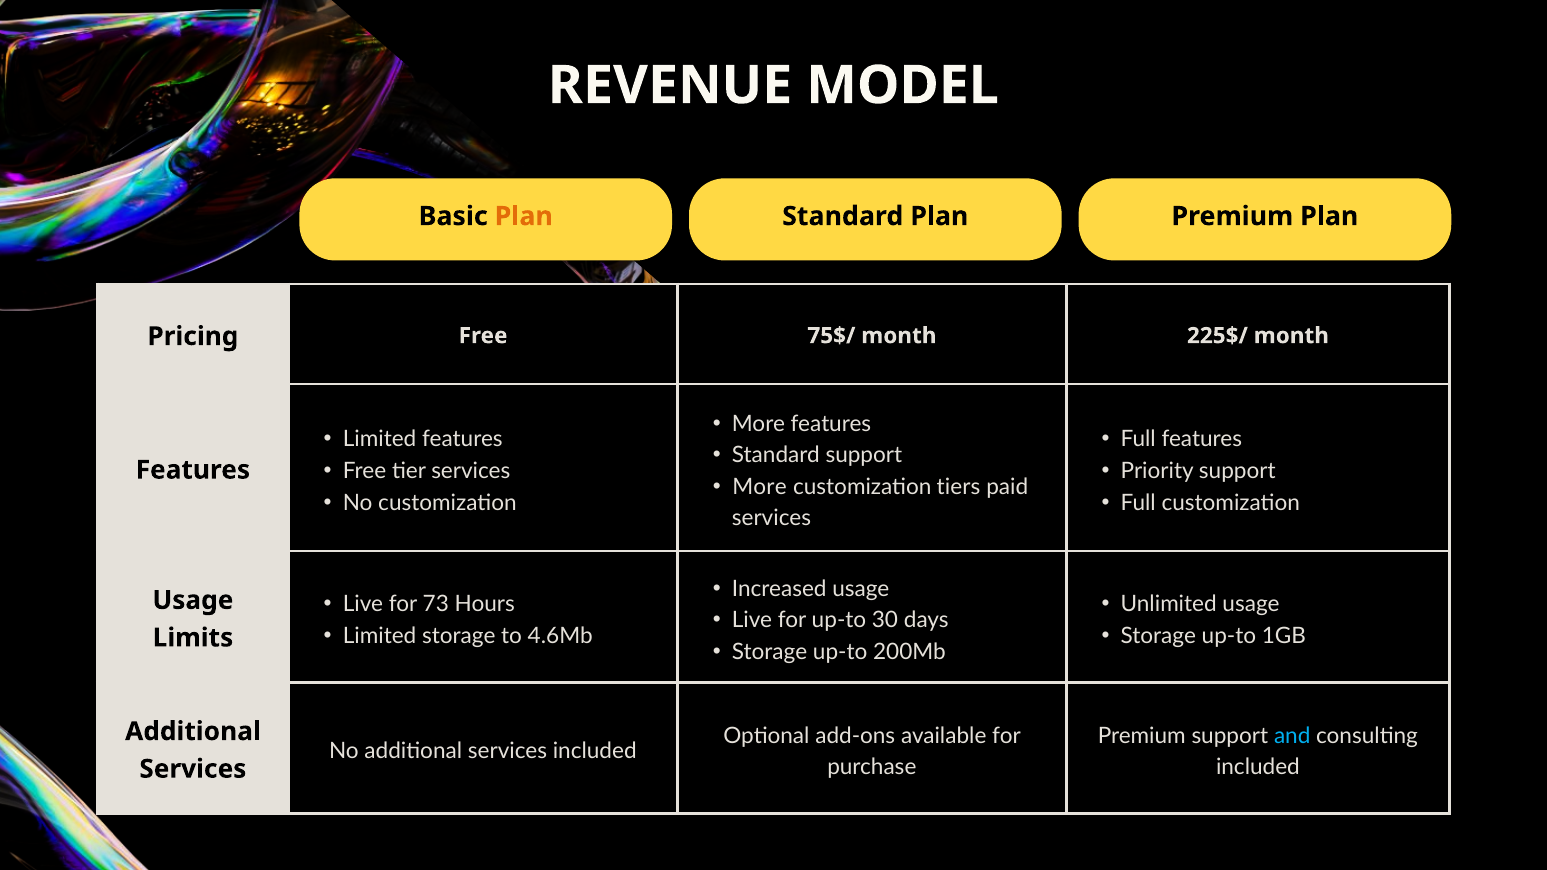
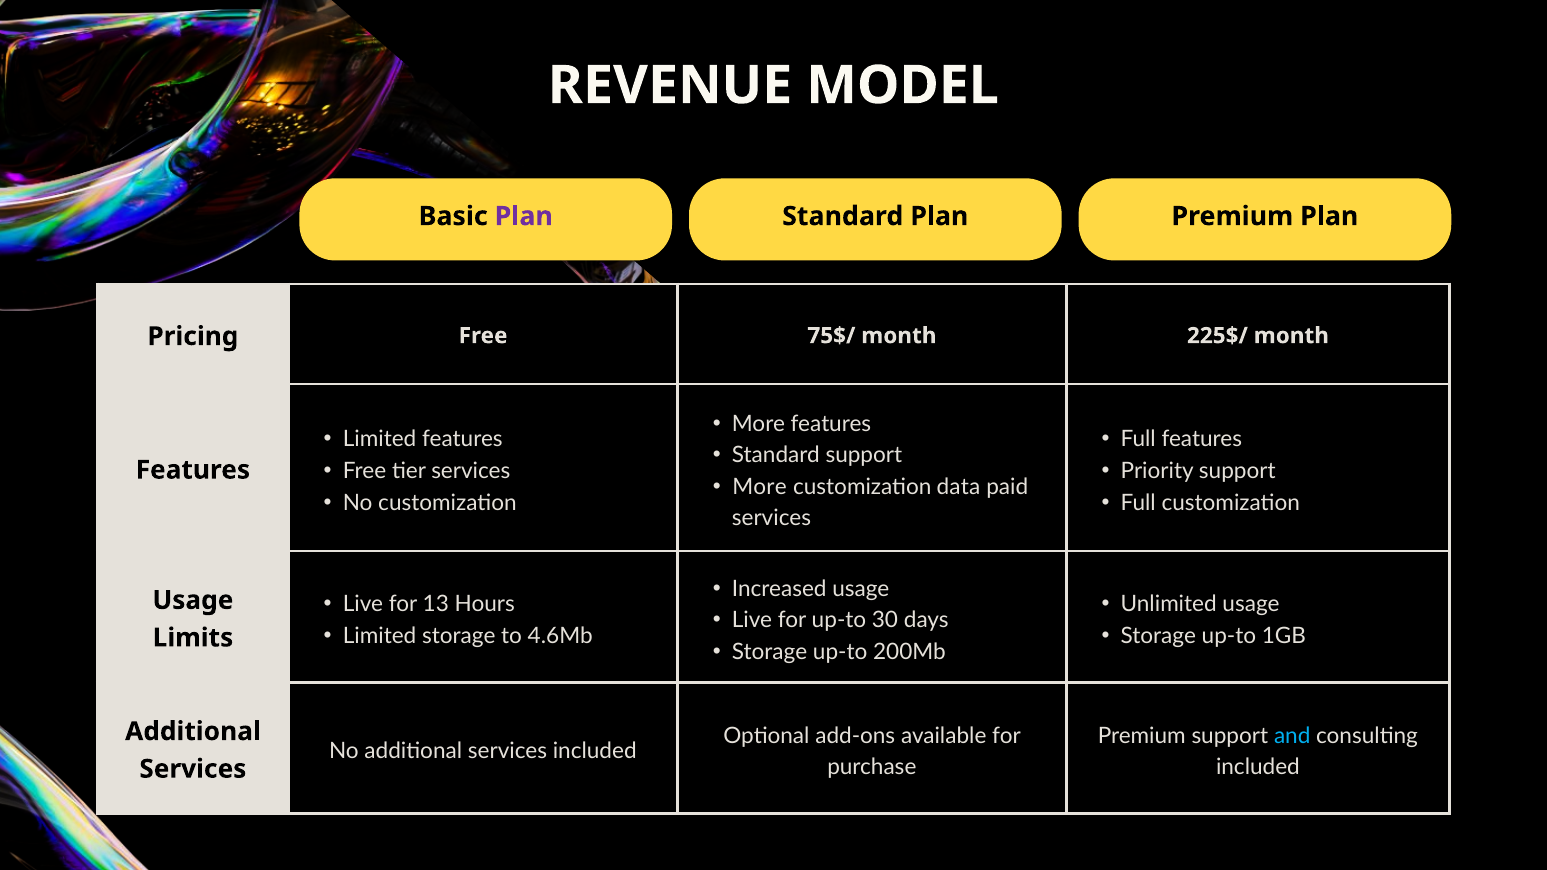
Plan colour: orange -> purple (524, 216)
tiers: tiers -> data (959, 487)
73: 73 -> 13 (436, 605)
